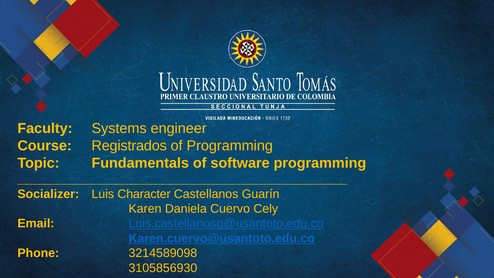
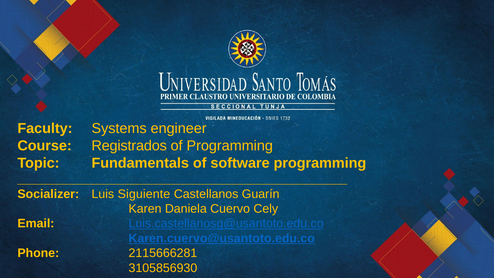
Character: Character -> Siguiente (144, 194)
3214589098: 3214589098 -> 2115666281 (163, 253)
